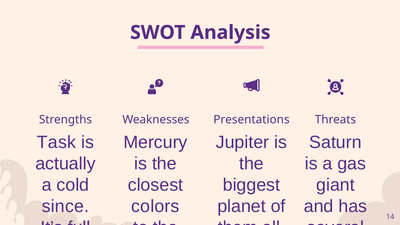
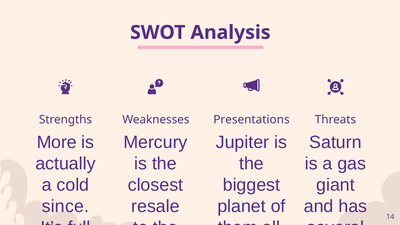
Task: Task -> More (57, 142)
colors: colors -> resale (155, 206)
